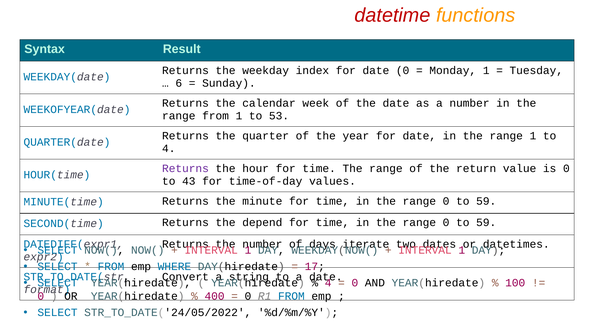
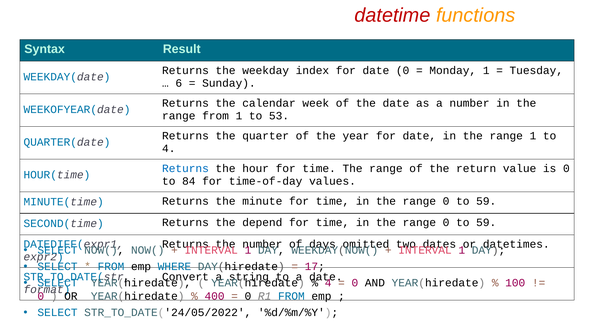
Returns colour: purple -> blue (185, 169)
43: 43 -> 84 (189, 181)
iterate: iterate -> omitted (366, 244)
